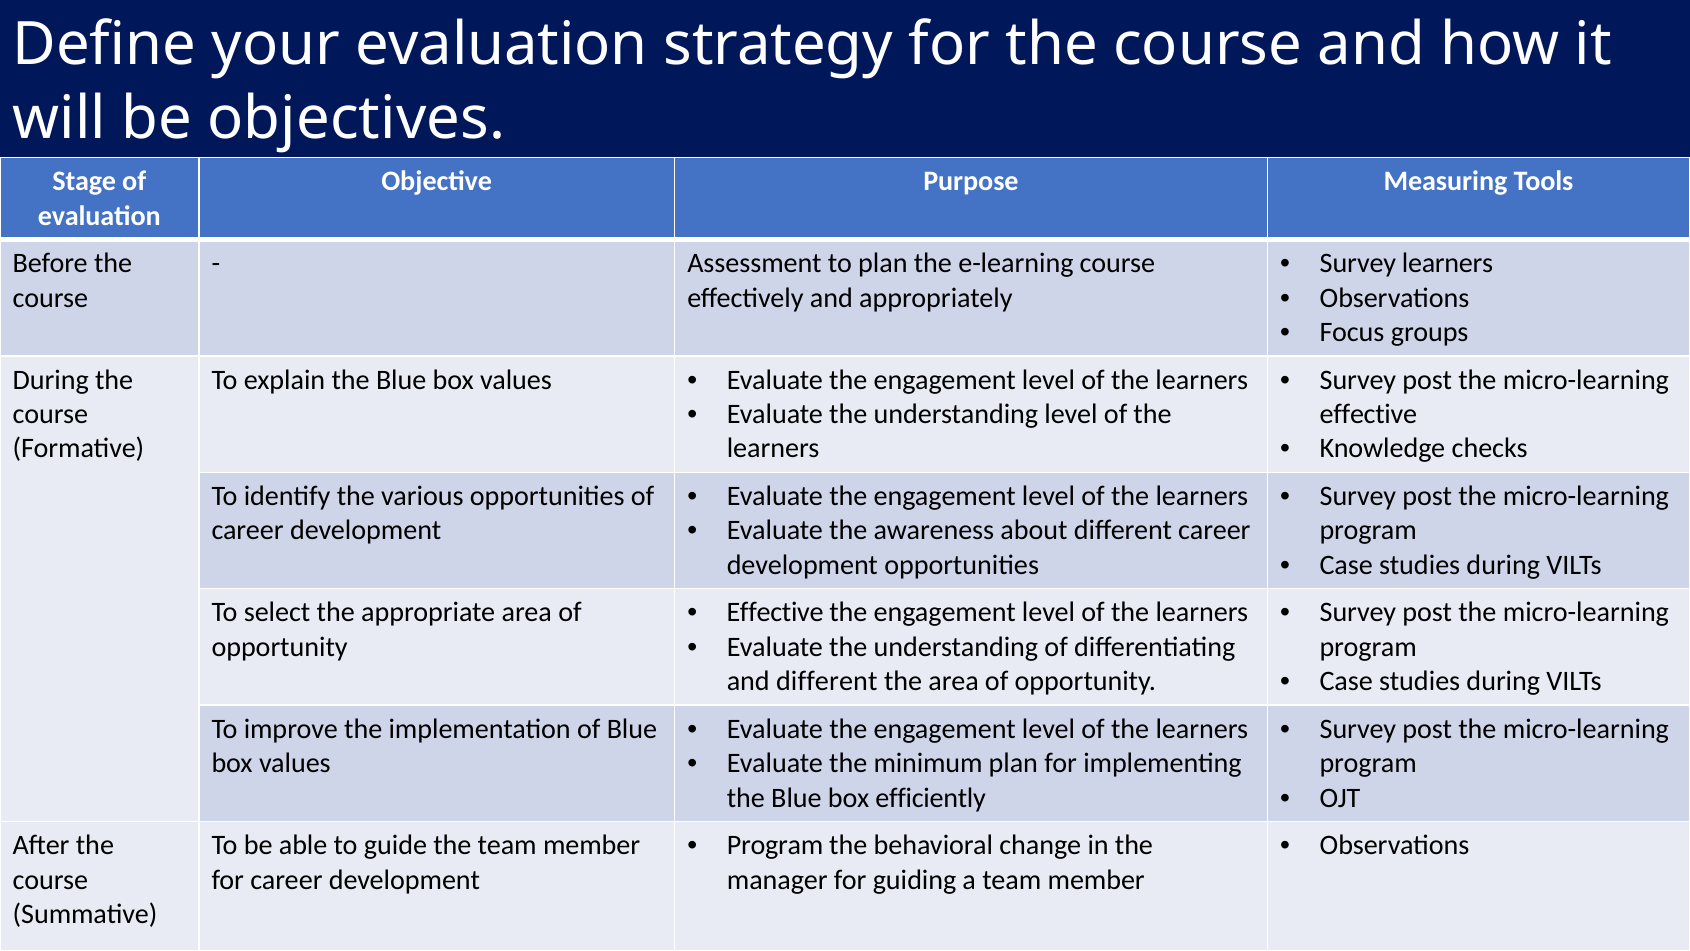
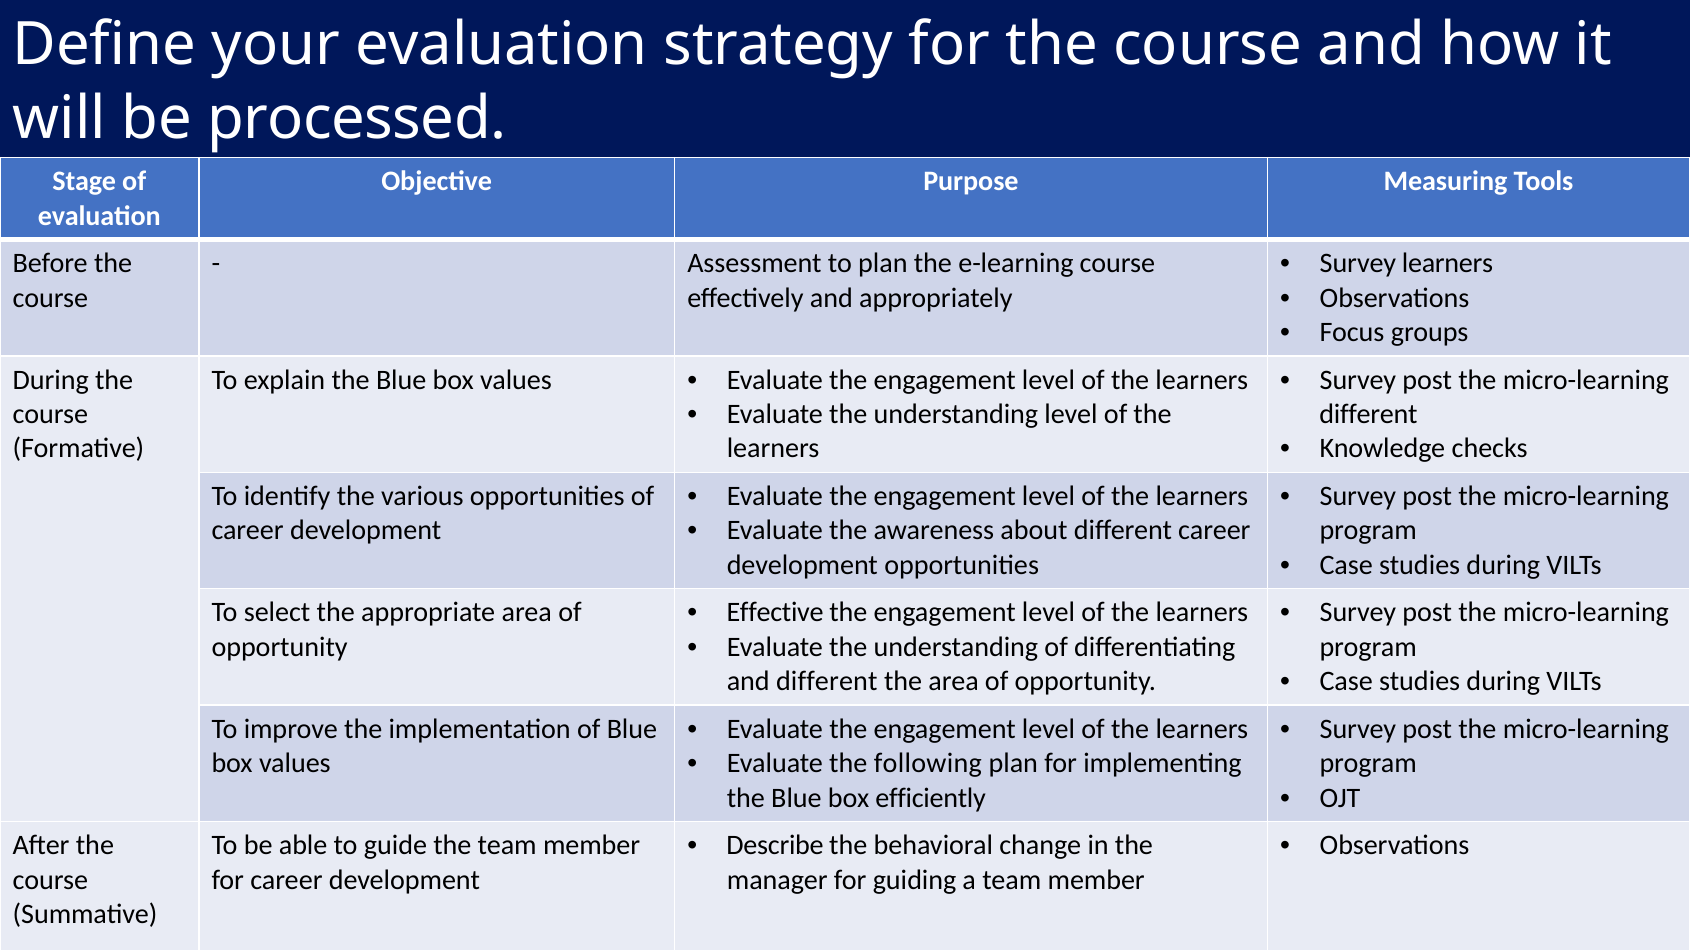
objectives: objectives -> processed (357, 119)
effective: effective -> different (1368, 414)
minimum: minimum -> following (928, 763)
Program: Program -> Describe (775, 845)
